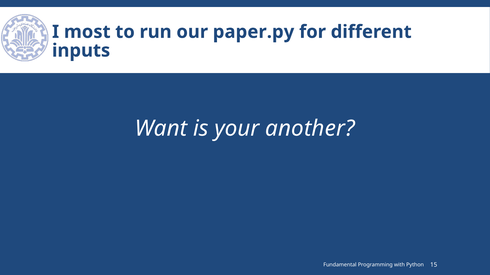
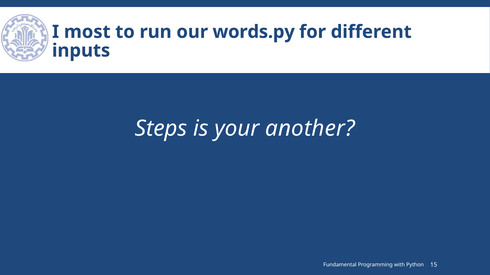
paper.py: paper.py -> words.py (254, 32)
Want: Want -> Steps (161, 129)
